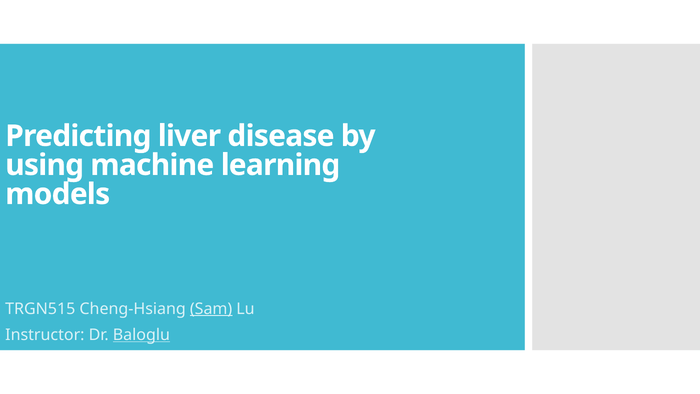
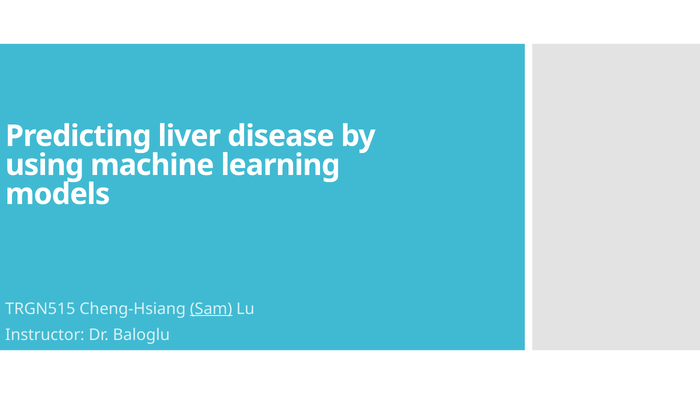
Baloglu underline: present -> none (141, 335)
